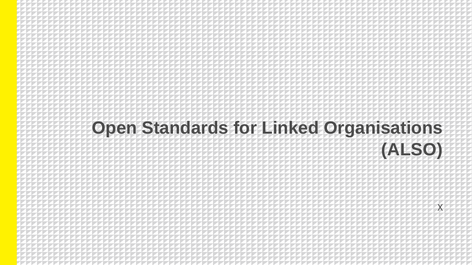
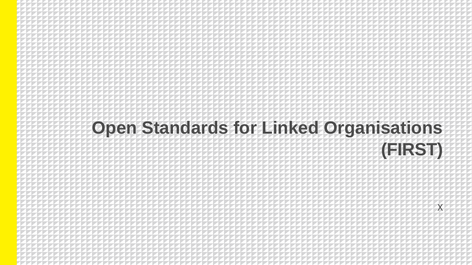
ALSO: ALSO -> FIRST (412, 150)
